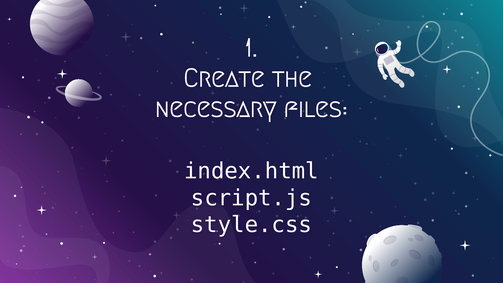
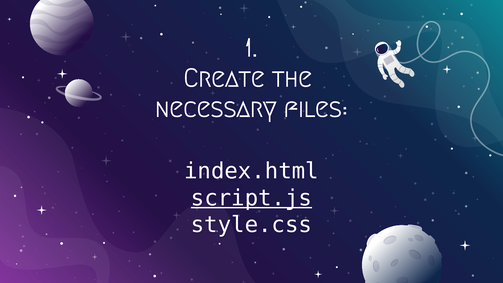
script.js underline: none -> present (251, 198)
